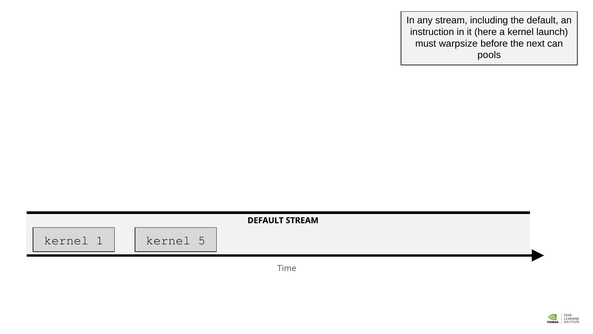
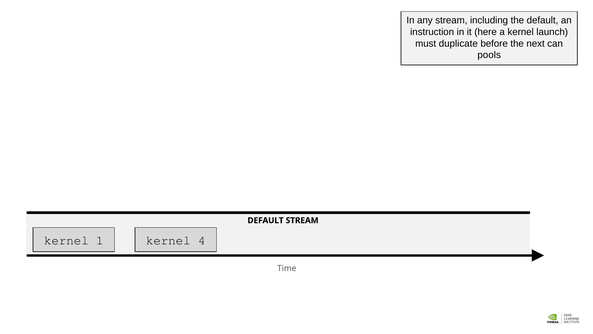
warpsize: warpsize -> duplicate (458, 43)
5: 5 -> 4 (202, 240)
